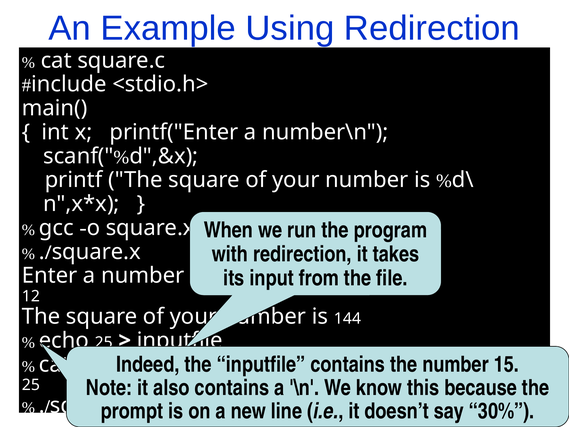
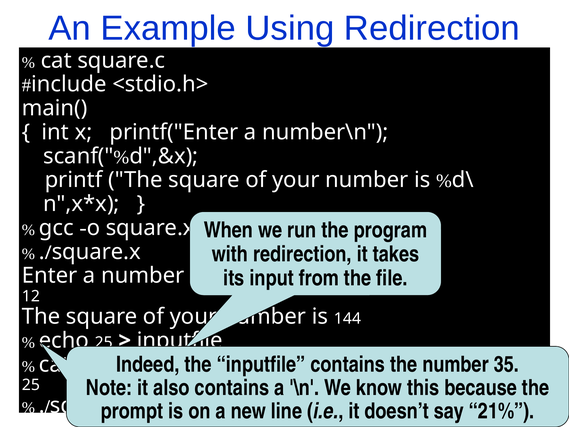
15: 15 -> 35 (506, 364)
30%: 30% -> 21% (502, 411)
